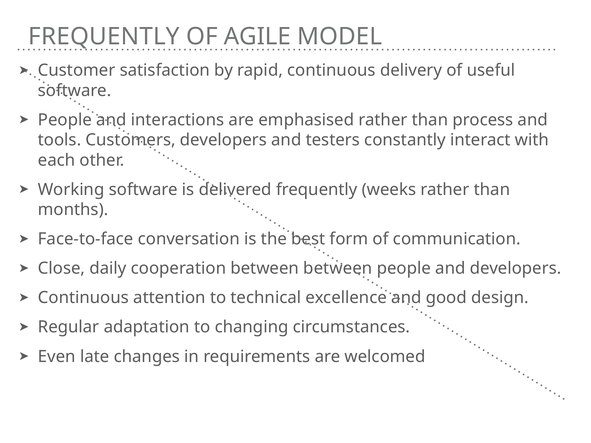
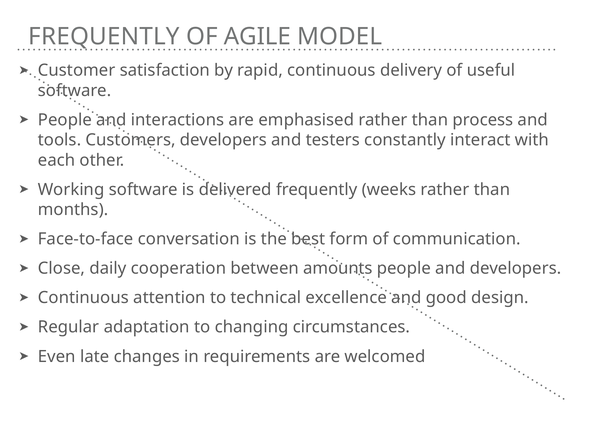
between between: between -> amounts (338, 269)
